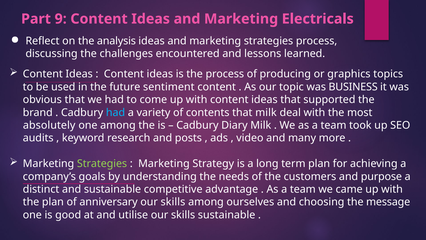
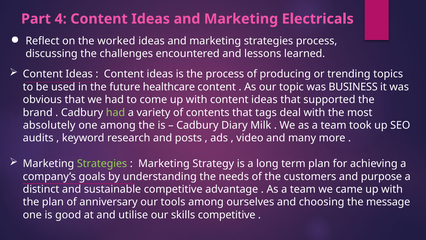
9: 9 -> 4 (61, 19)
analysis: analysis -> worked (116, 41)
graphics: graphics -> trending (349, 74)
sentiment: sentiment -> healthcare (169, 87)
had colour: light blue -> light green (116, 112)
that milk: milk -> tags (266, 112)
skills: skills -> tools (173, 202)
skills sustainable: sustainable -> competitive (227, 215)
